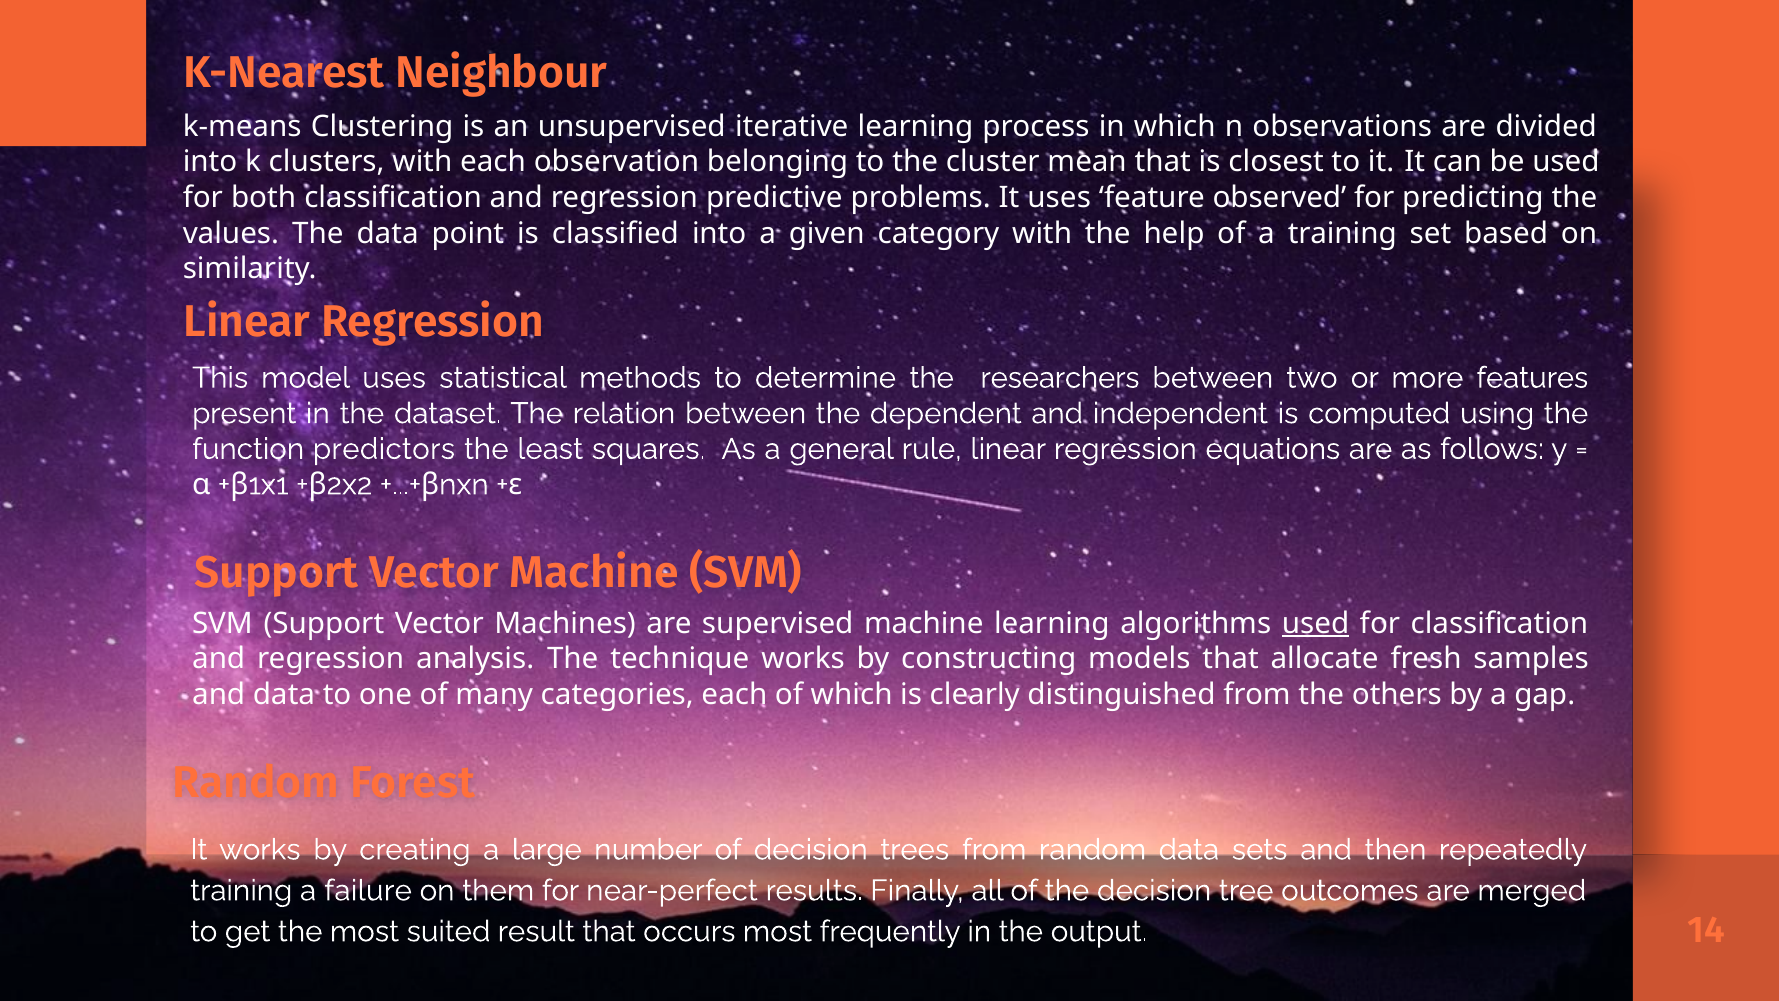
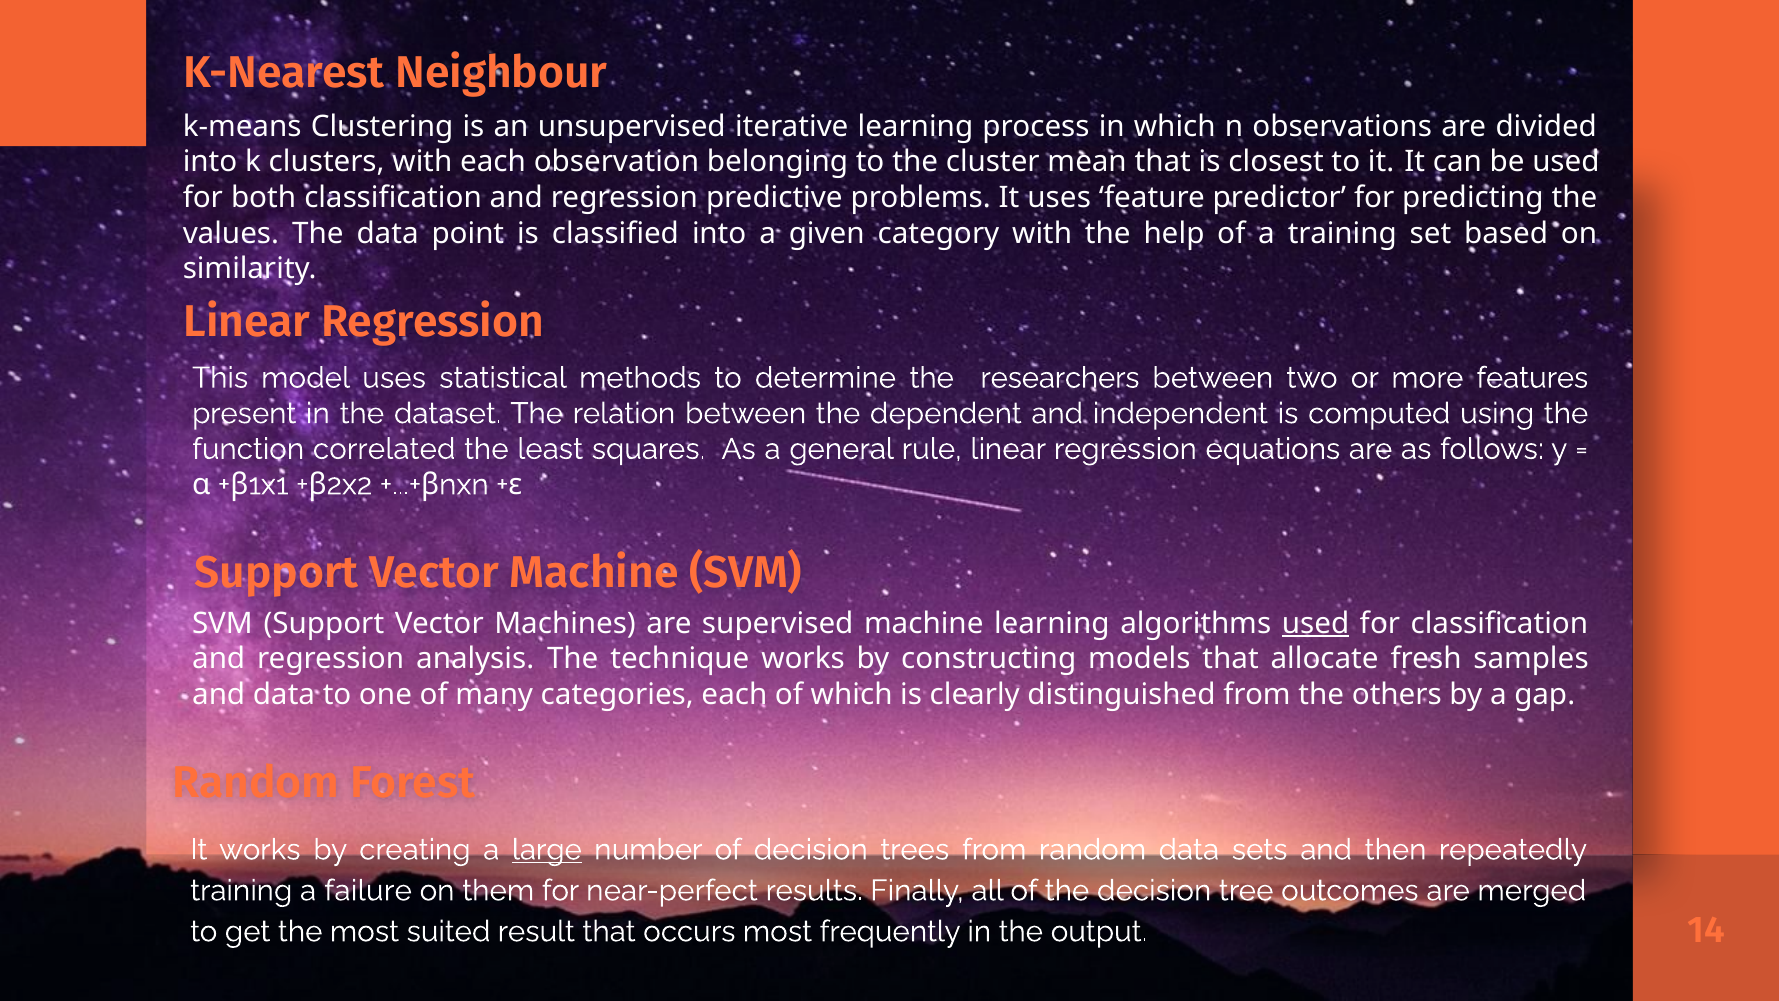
observed: observed -> predictor (1279, 198)
predictors: predictors -> correlated (384, 449)
large underline: none -> present (547, 849)
